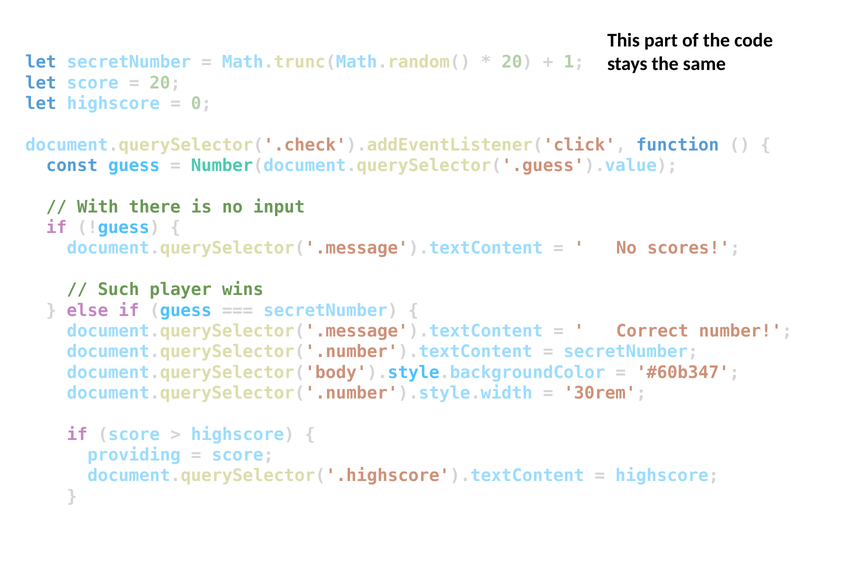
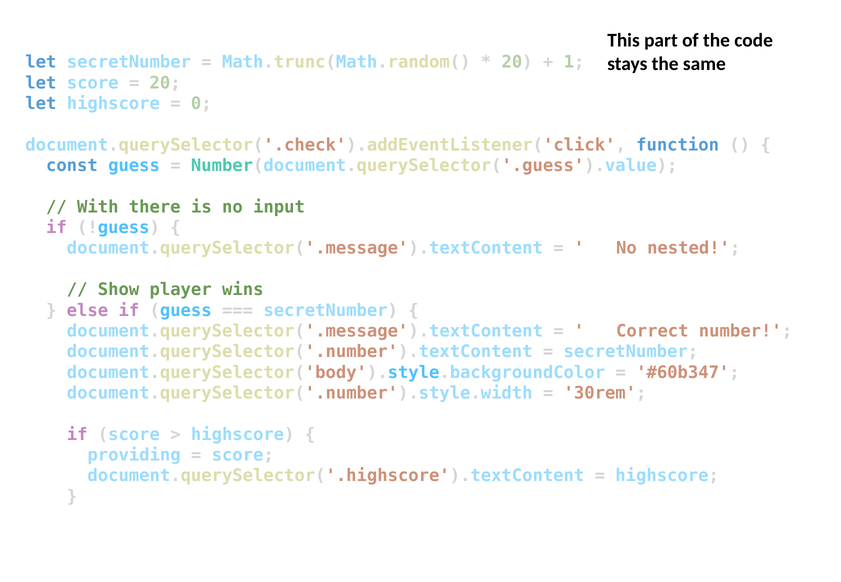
scores: scores -> nested (689, 248)
Such: Such -> Show (119, 290)
